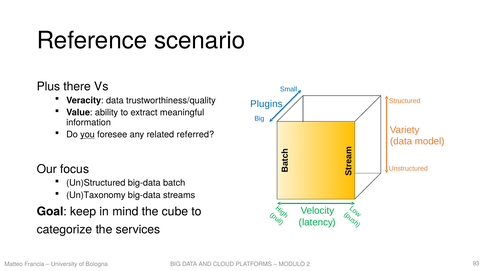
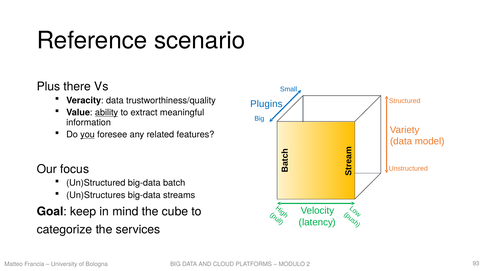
ability underline: none -> present (107, 113)
referred: referred -> features (195, 135)
Un)Taxonomy: Un)Taxonomy -> Un)Structures (96, 196)
